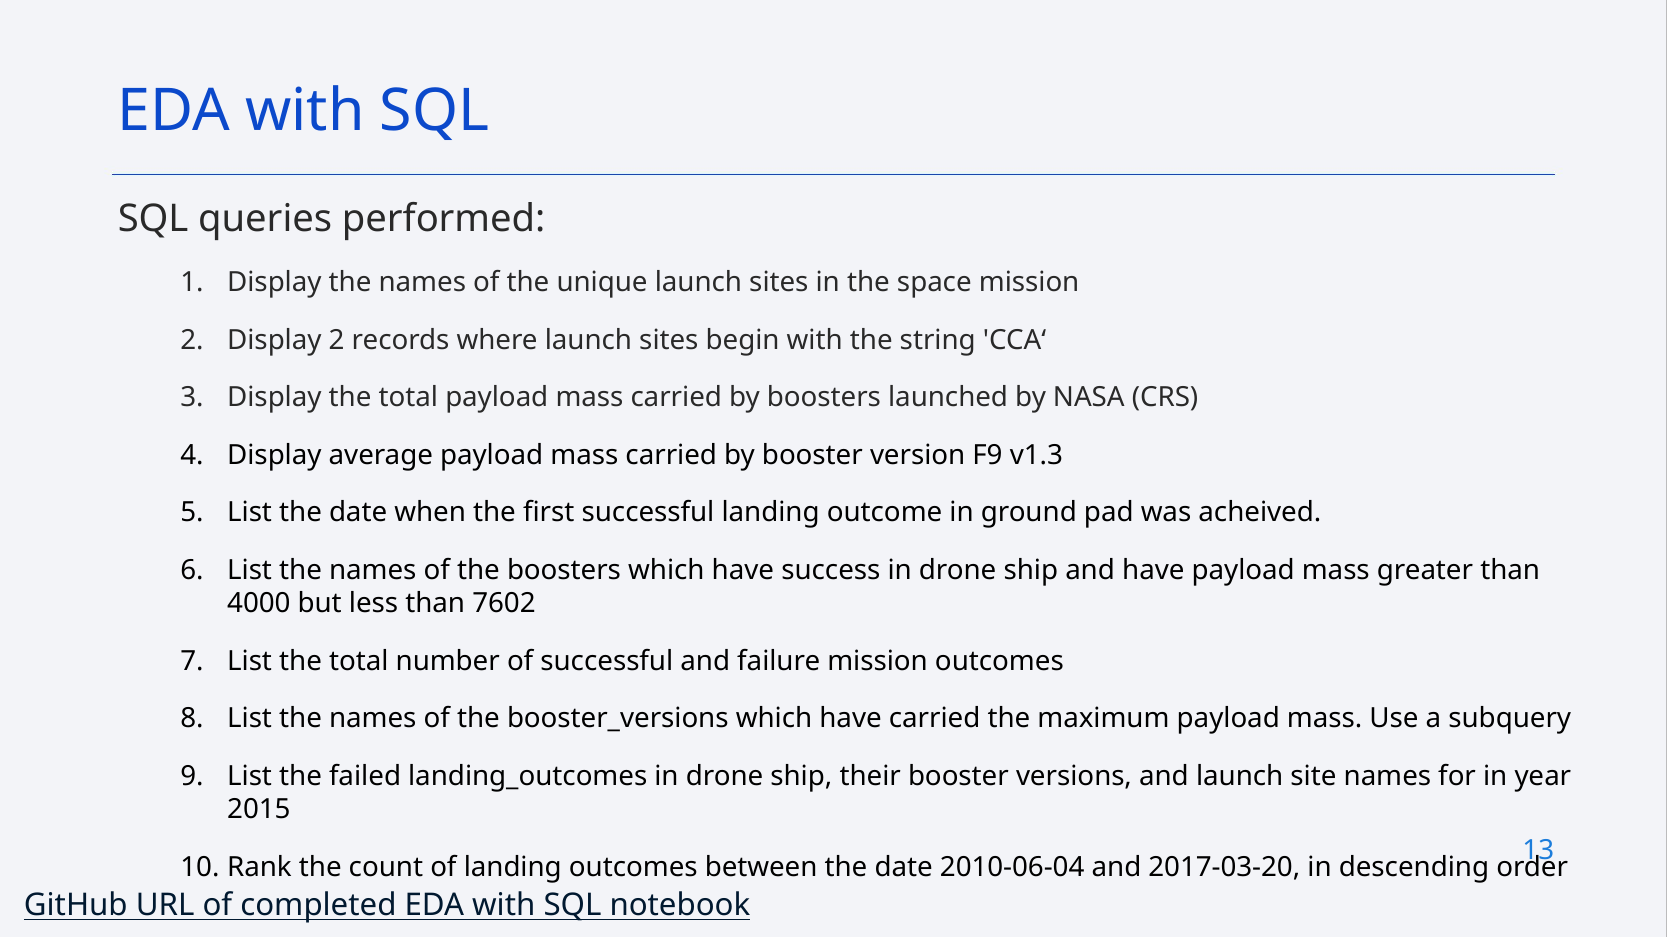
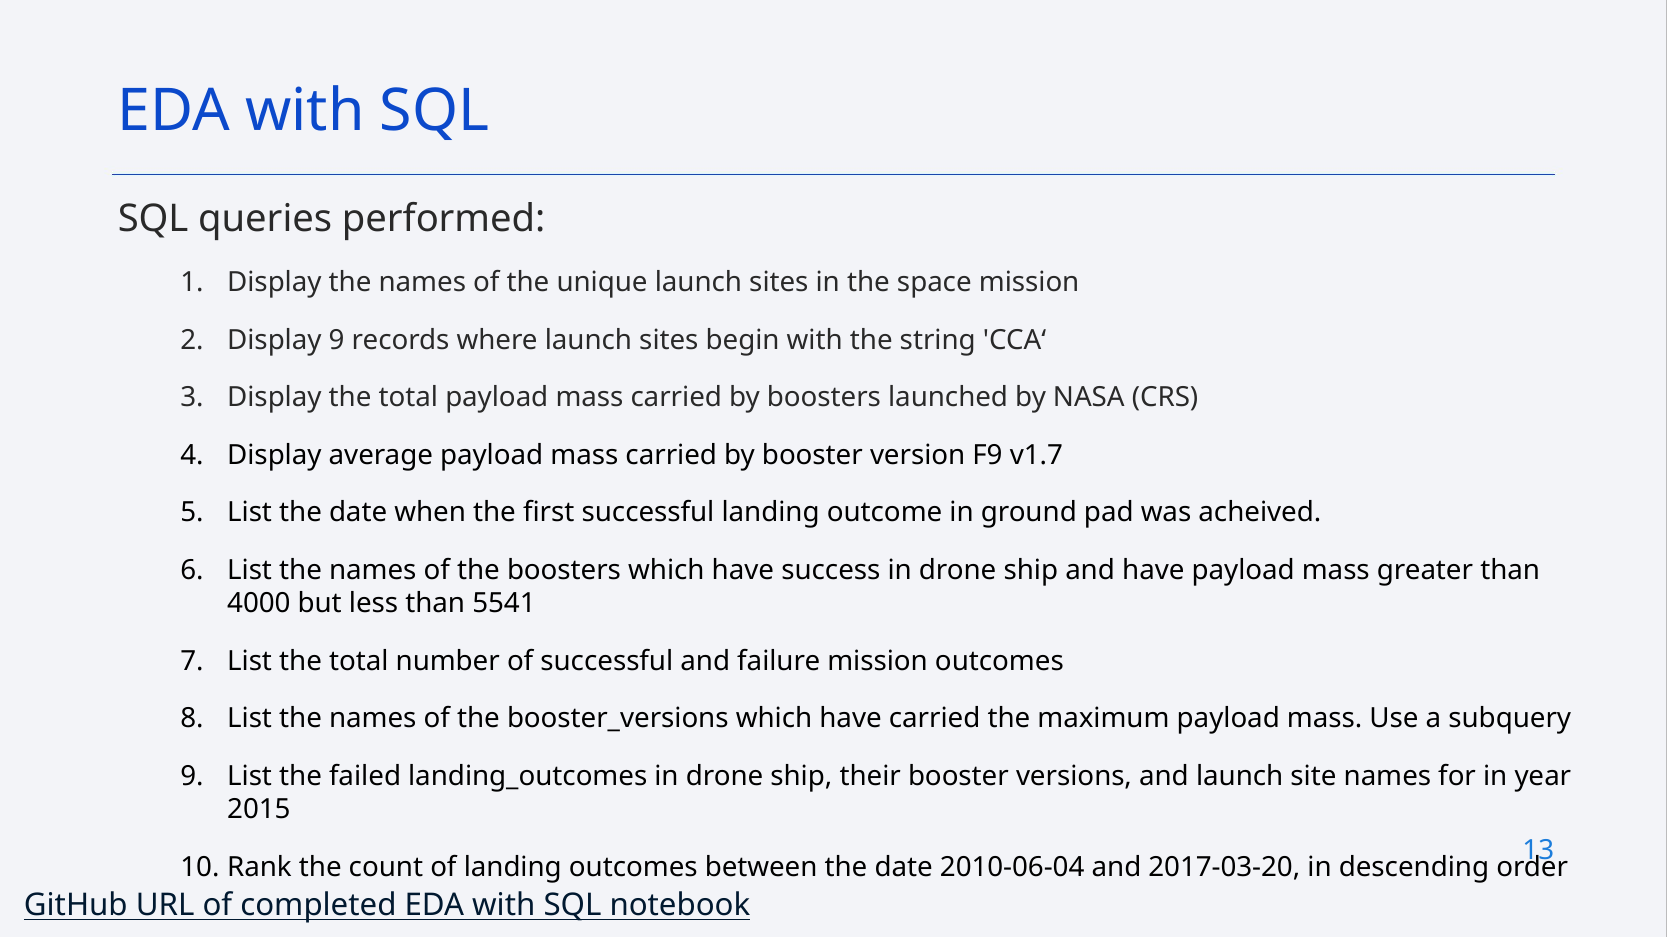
Display 2: 2 -> 9 (337, 340)
v1.3: v1.3 -> v1.7 (1036, 455)
7602: 7602 -> 5541 (504, 604)
